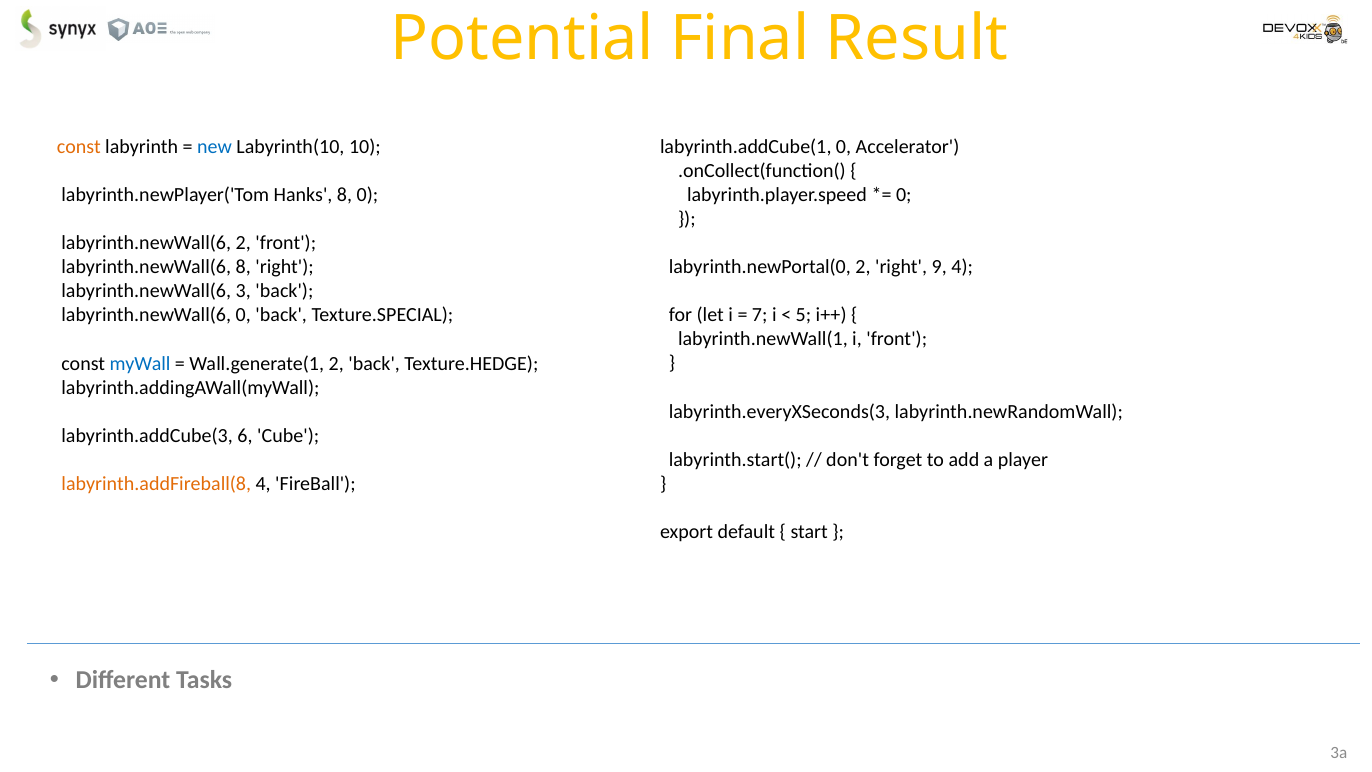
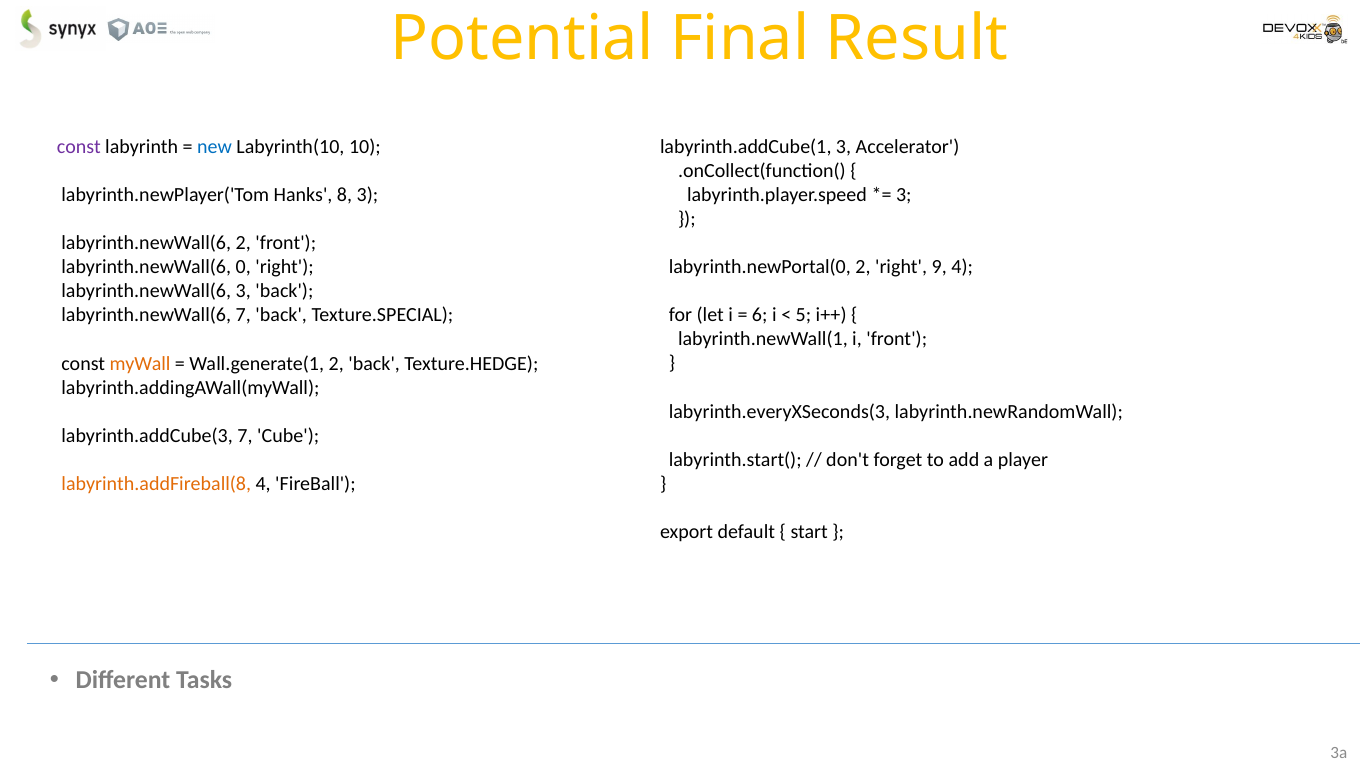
const colour: orange -> purple (79, 147)
labyrinth.addCube(1 0: 0 -> 3 (844, 147)
8 0: 0 -> 3 (367, 195)
0: 0 -> 3 (904, 195)
labyrinth.newWall(6 8: 8 -> 0 (243, 267)
7: 7 -> 6 (760, 315)
labyrinth.newWall(6 0: 0 -> 7 (243, 315)
myWall colour: blue -> orange (140, 363)
labyrinth.addCube(3 6: 6 -> 7 (245, 435)
